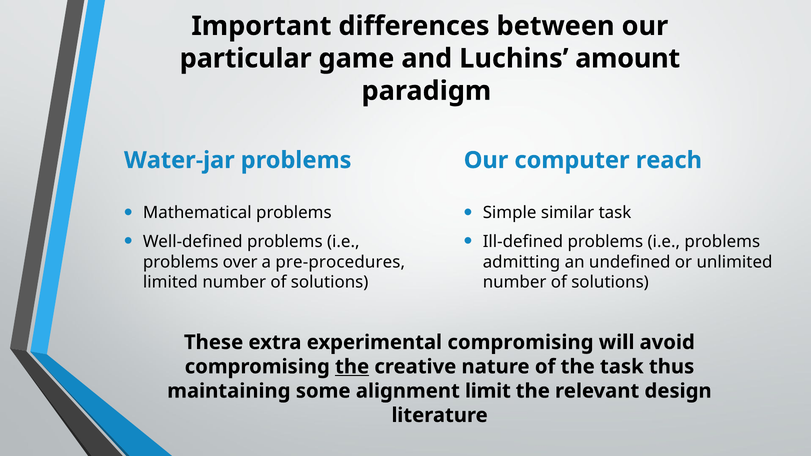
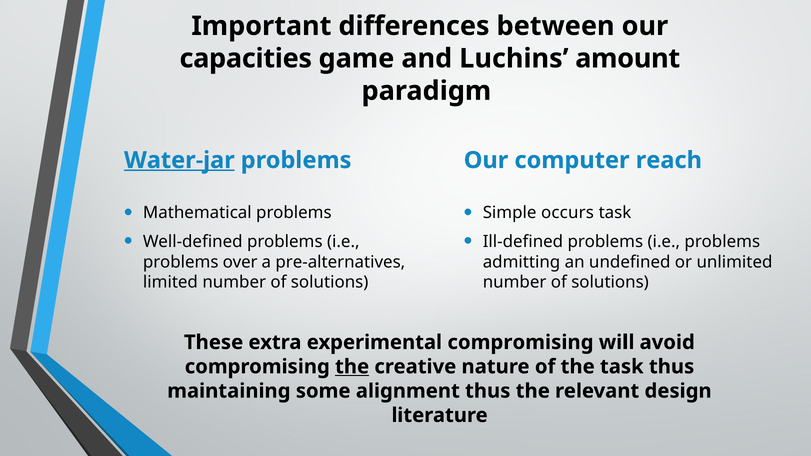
particular: particular -> capacities (246, 58)
Water-jar underline: none -> present (179, 160)
similar: similar -> occurs (567, 213)
pre-procedures: pre-procedures -> pre-alternatives (340, 262)
alignment limit: limit -> thus (488, 391)
